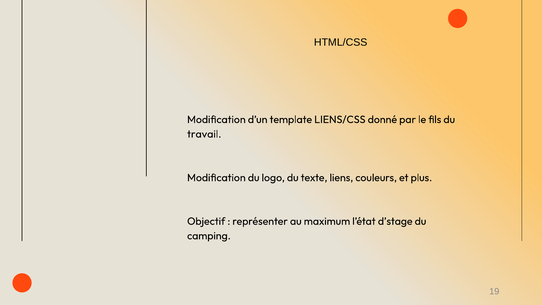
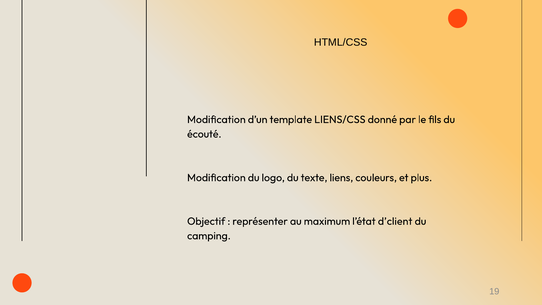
travail: travail -> écouté (204, 134)
d’stage: d’stage -> d’client (395, 221)
